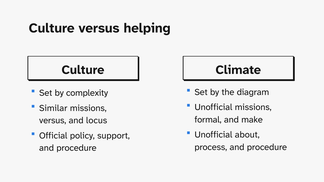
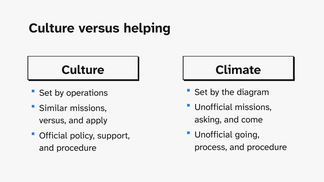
complexity: complexity -> operations (87, 93)
formal: formal -> asking (208, 120)
make: make -> come (252, 120)
locus: locus -> apply (97, 121)
about: about -> going (247, 135)
